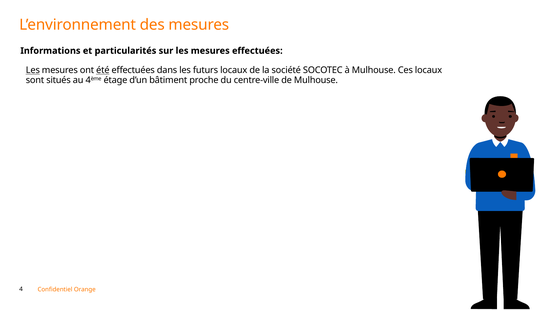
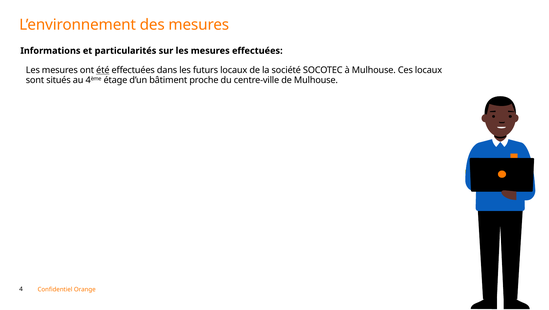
Les underline: present -> none (33, 70)
